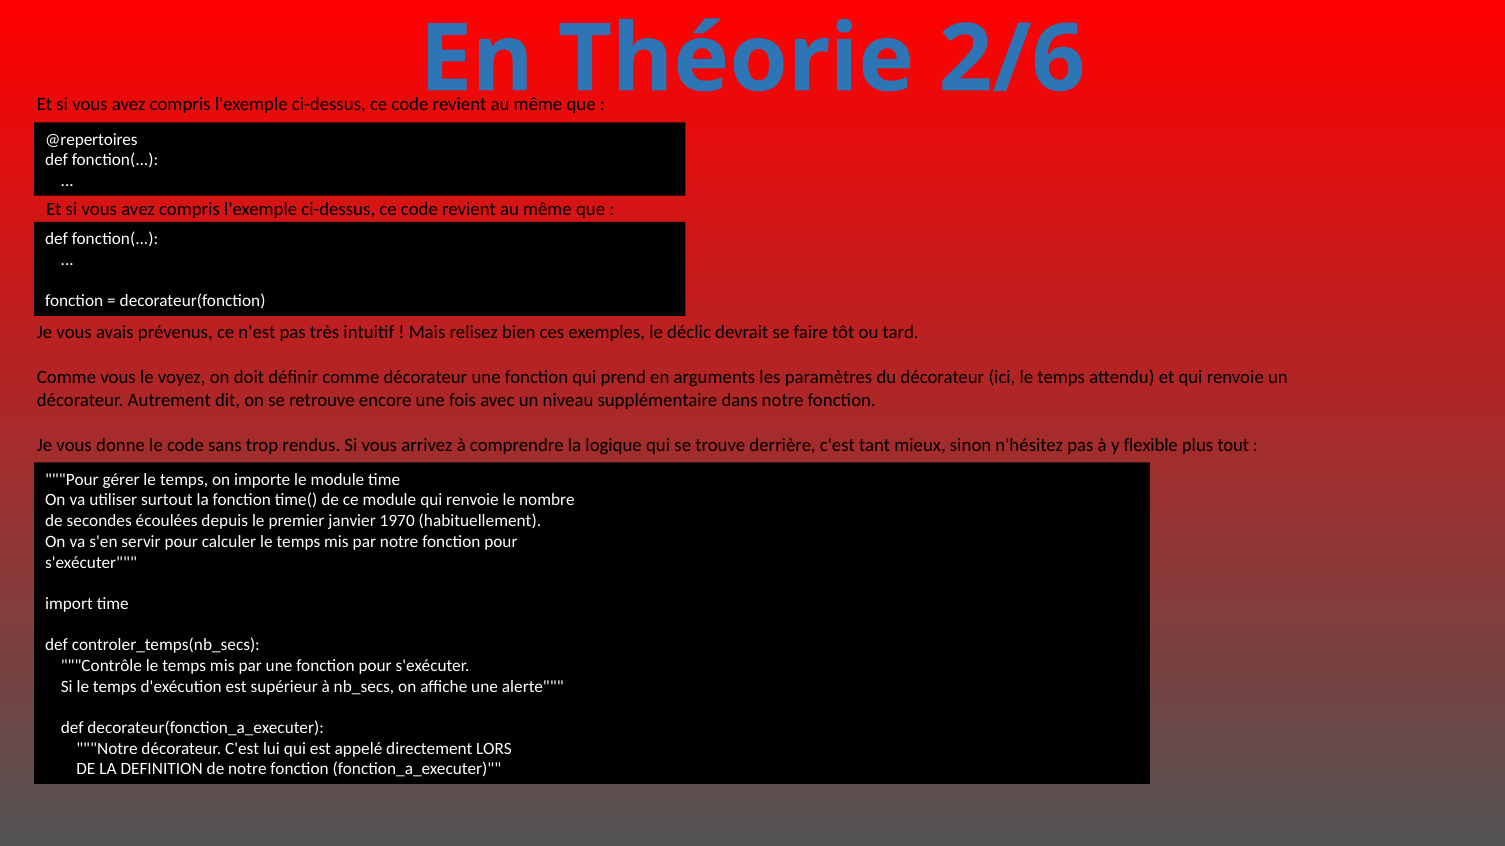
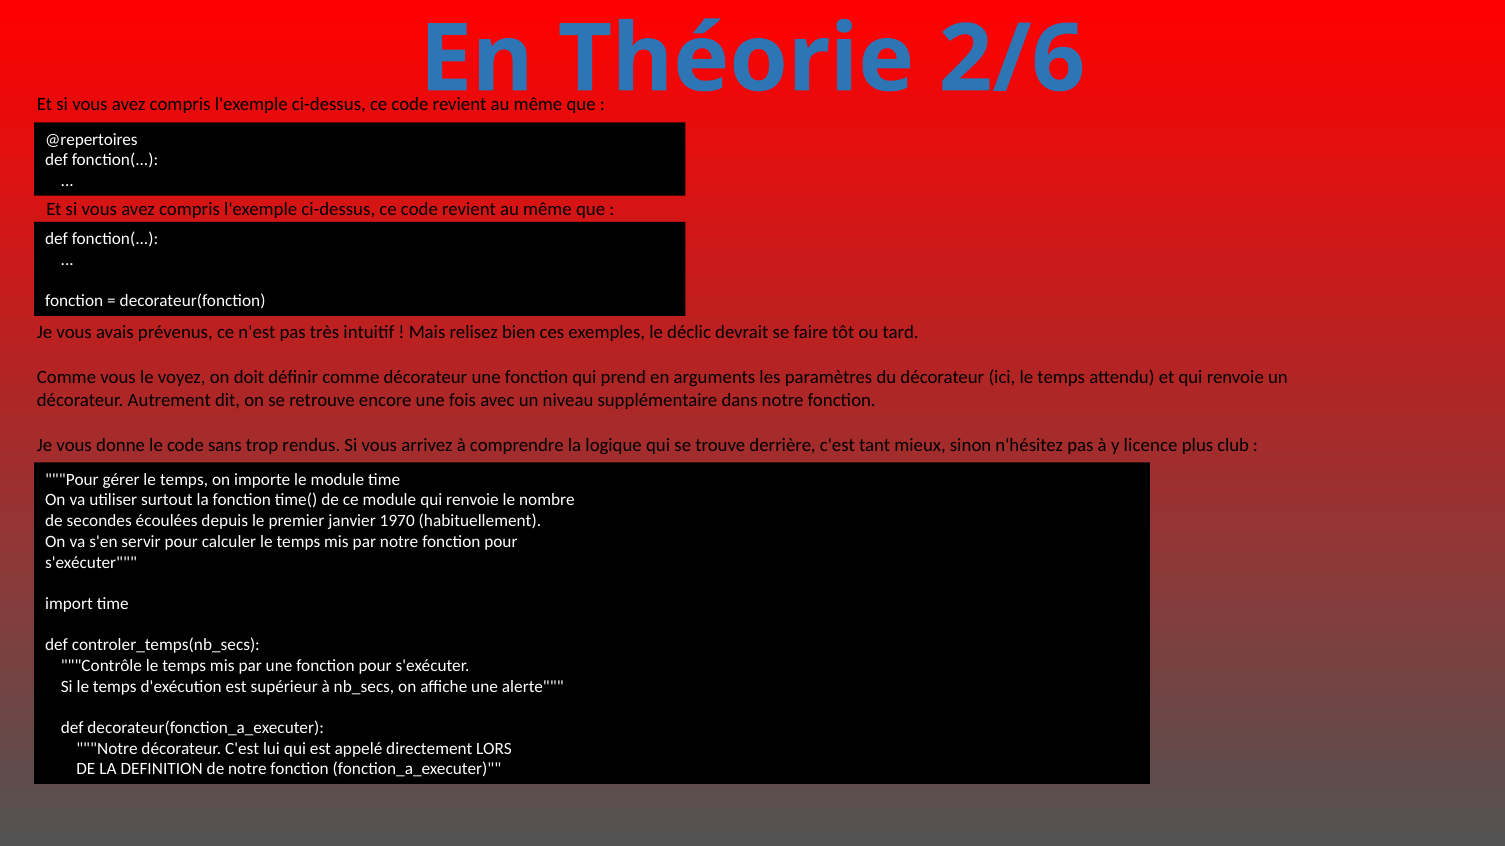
flexible: flexible -> licence (1151, 446)
tout: tout -> club (1233, 446)
